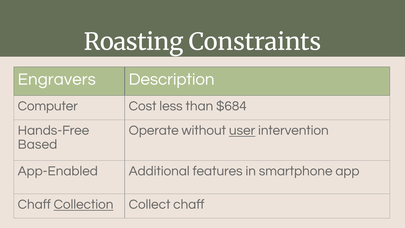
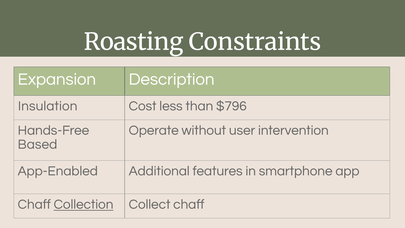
Engravers: Engravers -> Expansion (57, 79)
Computer: Computer -> Insulation (48, 106)
$684: $684 -> $796 (231, 106)
user underline: present -> none (242, 130)
